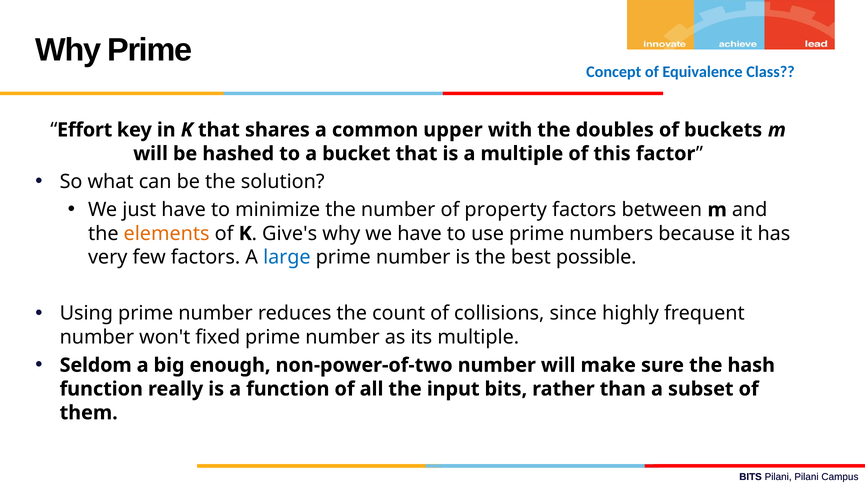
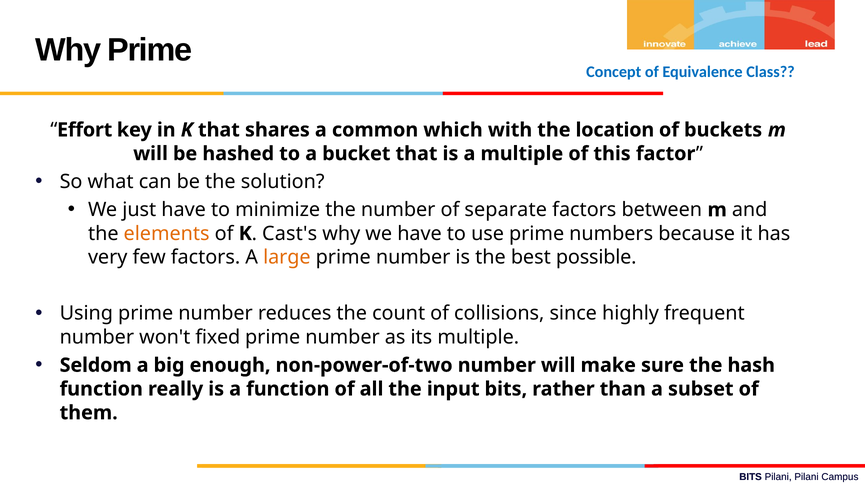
upper: upper -> which (453, 130)
doubles: doubles -> location (615, 130)
property: property -> separate (506, 210)
Give's: Give's -> Cast's (290, 234)
large colour: blue -> orange (287, 258)
